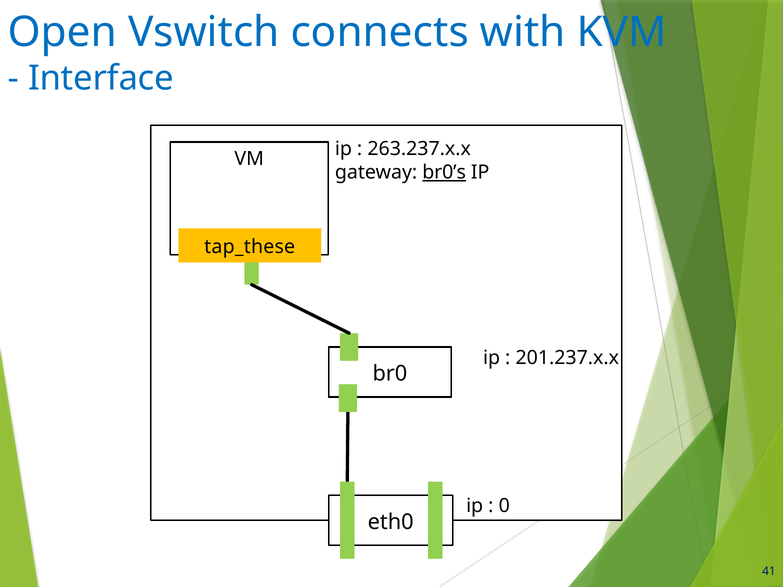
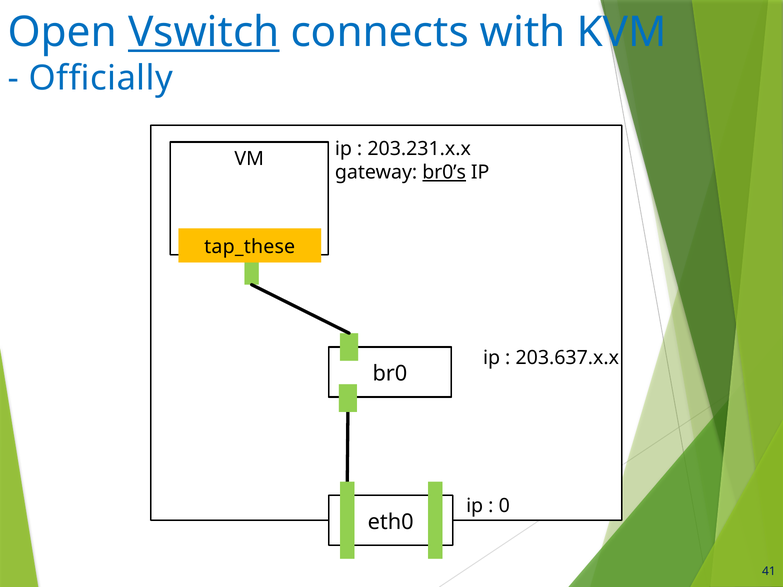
Vswitch underline: none -> present (204, 32)
Interface: Interface -> Officially (101, 78)
263.237.x.x: 263.237.x.x -> 203.231.x.x (419, 149)
201.237.x.x: 201.237.x.x -> 203.637.x.x (567, 358)
